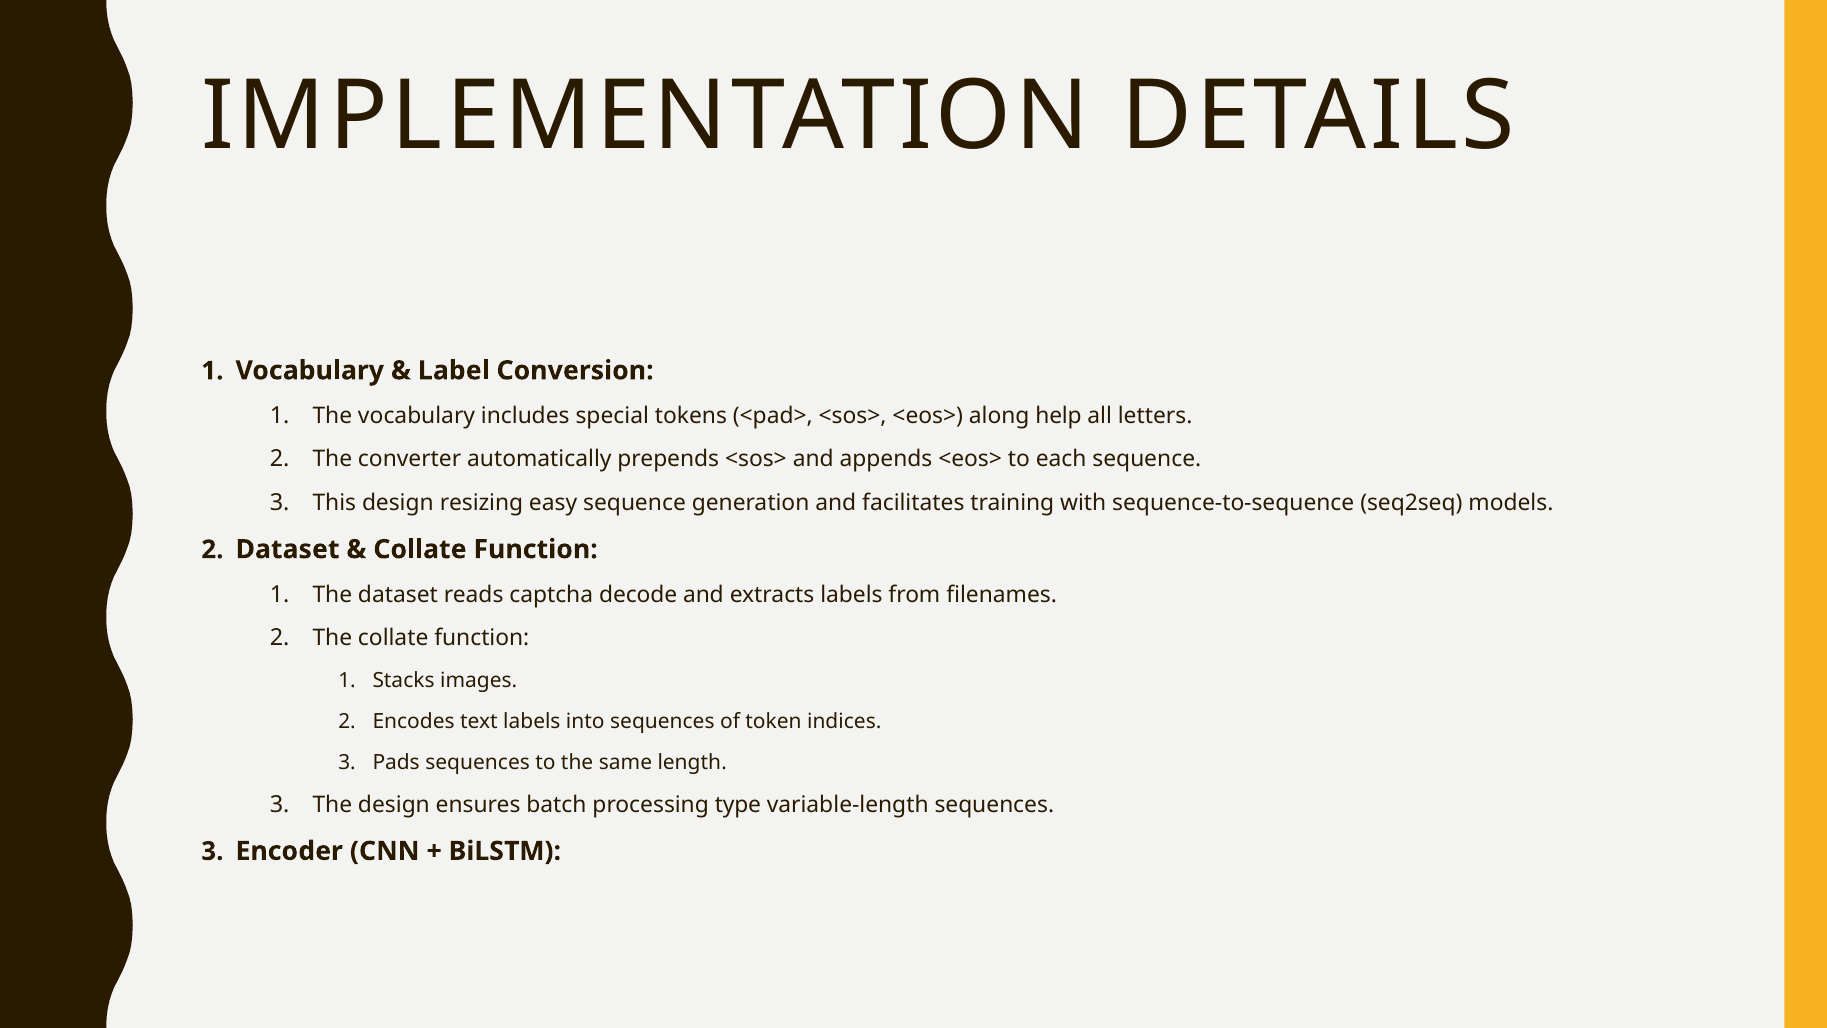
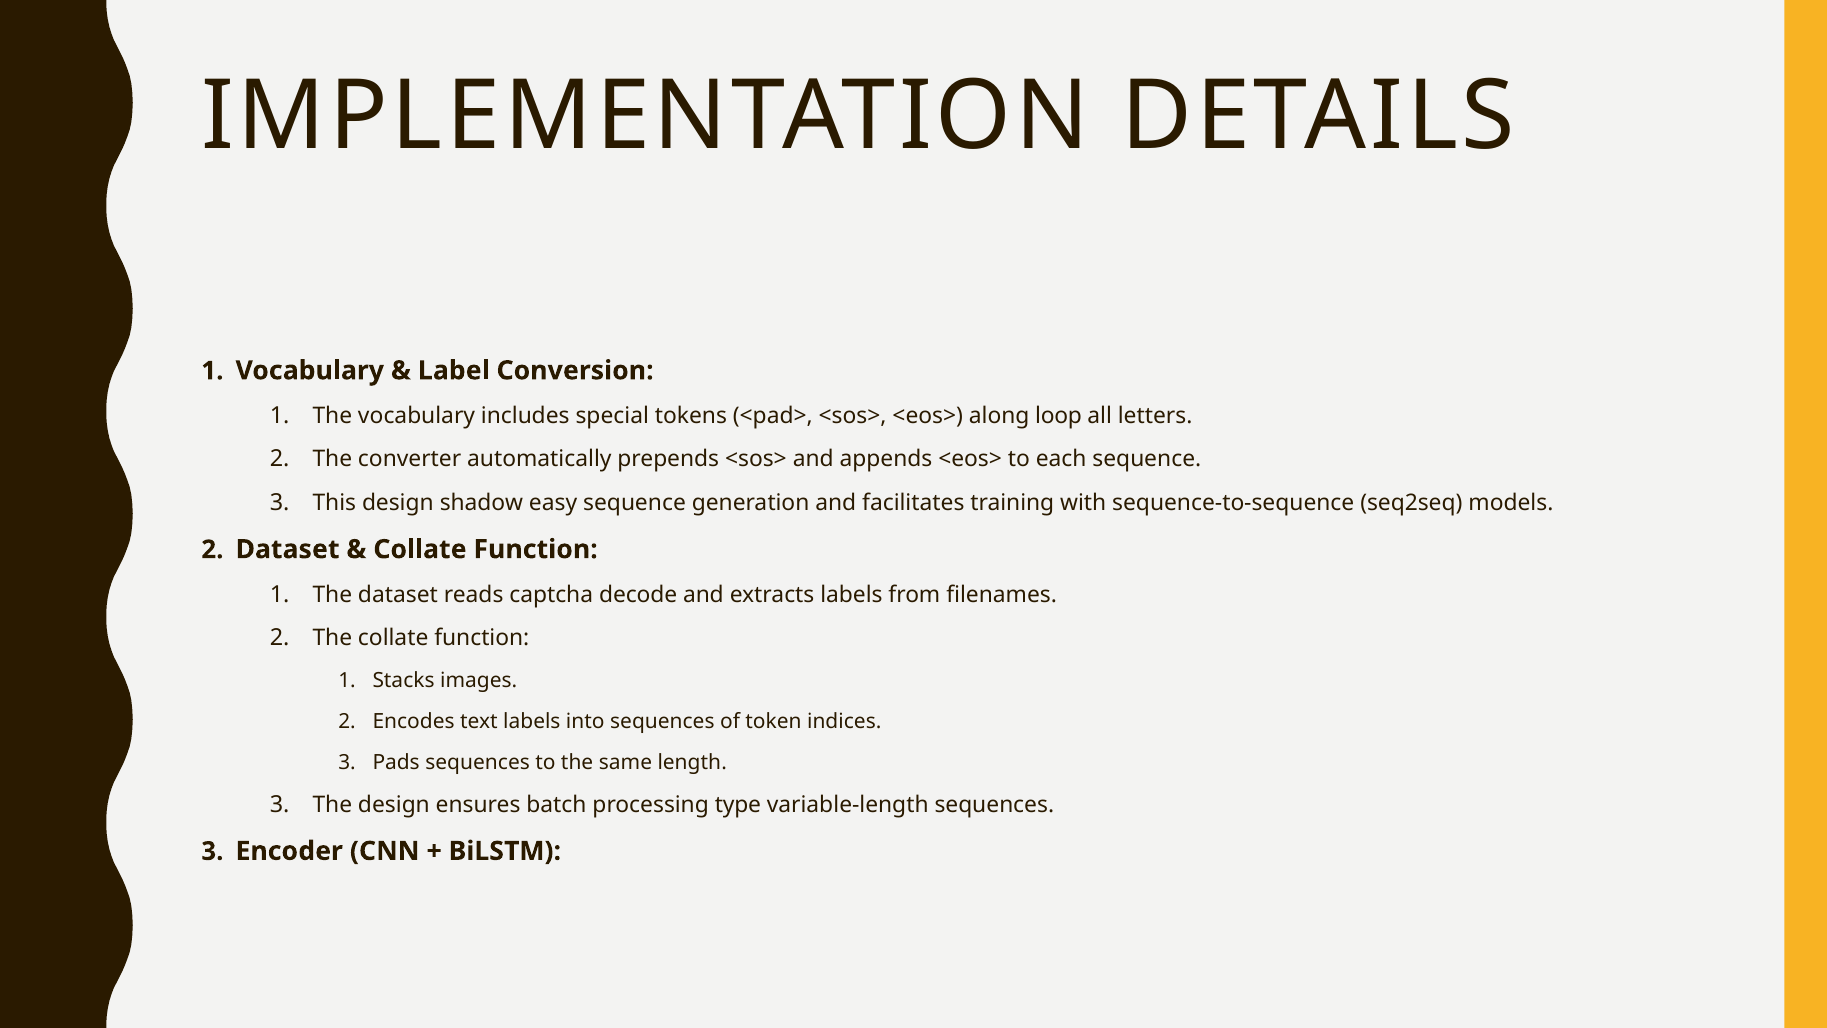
help: help -> loop (1059, 416)
resizing: resizing -> shadow (481, 503)
